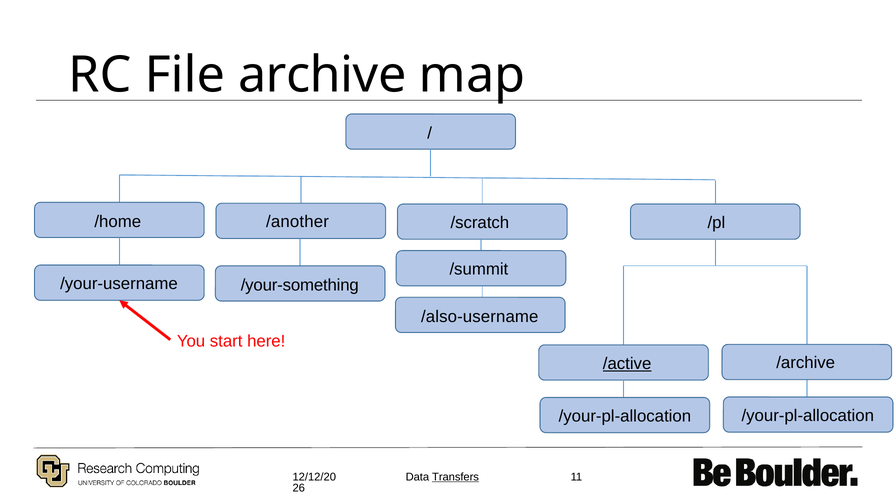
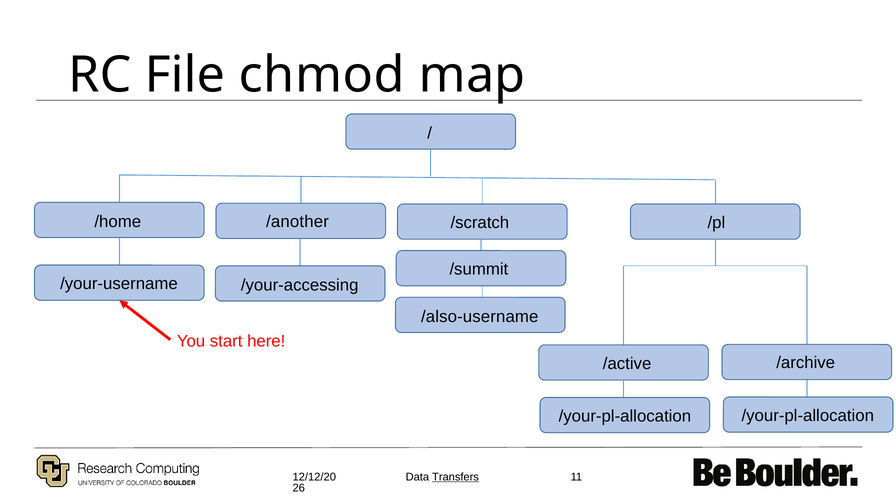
archive: archive -> chmod (322, 75)
/your-something: /your-something -> /your-accessing (300, 285)
/active underline: present -> none (627, 364)
